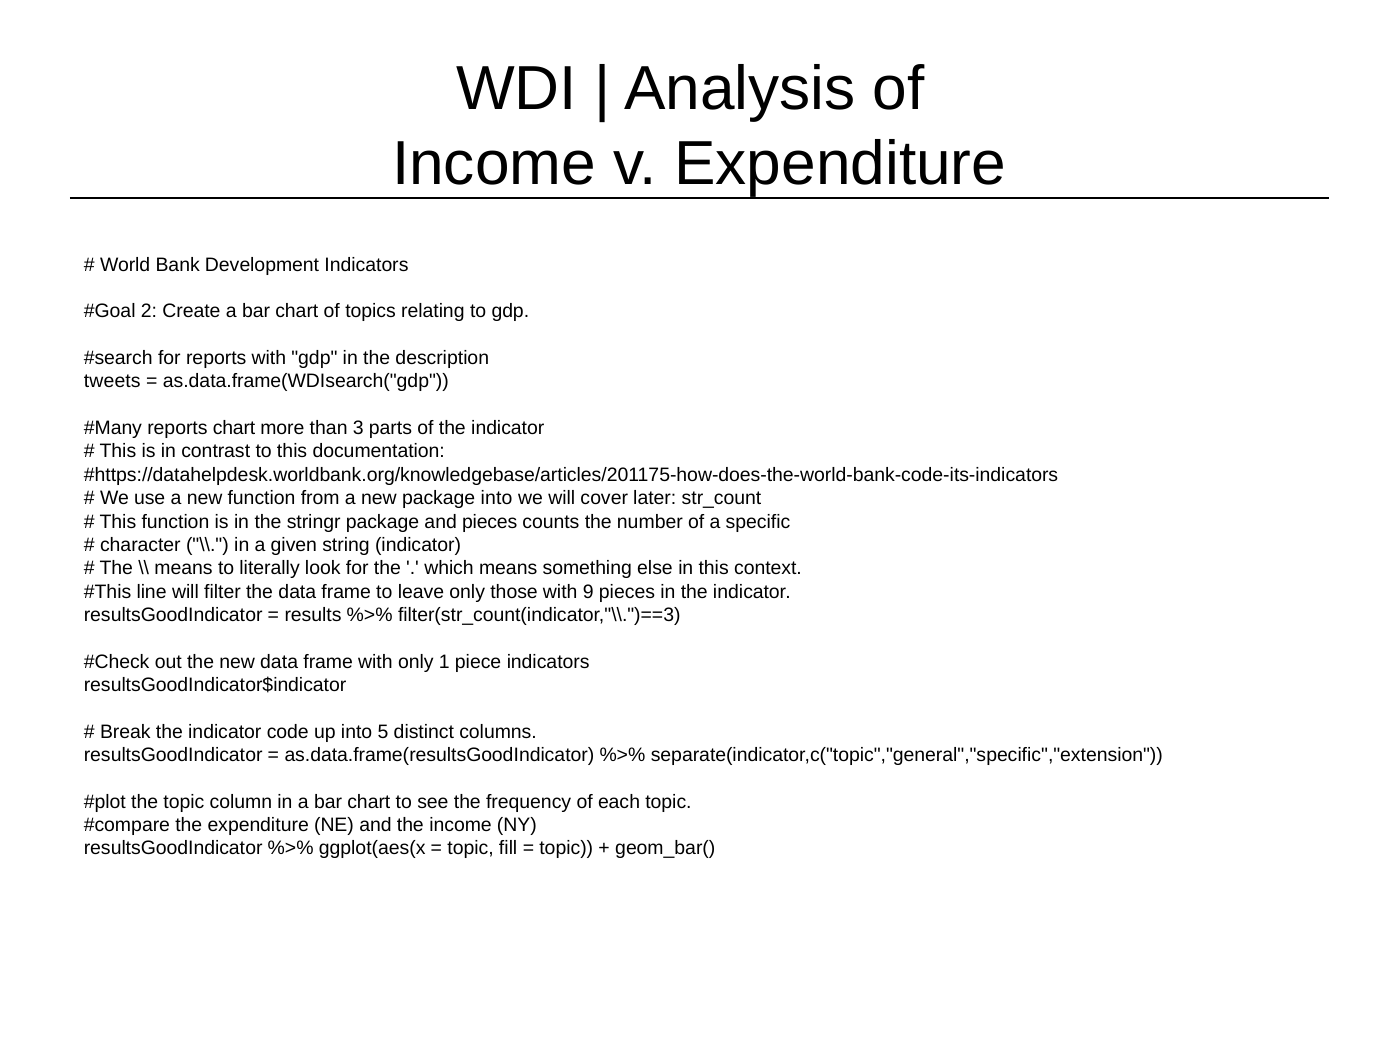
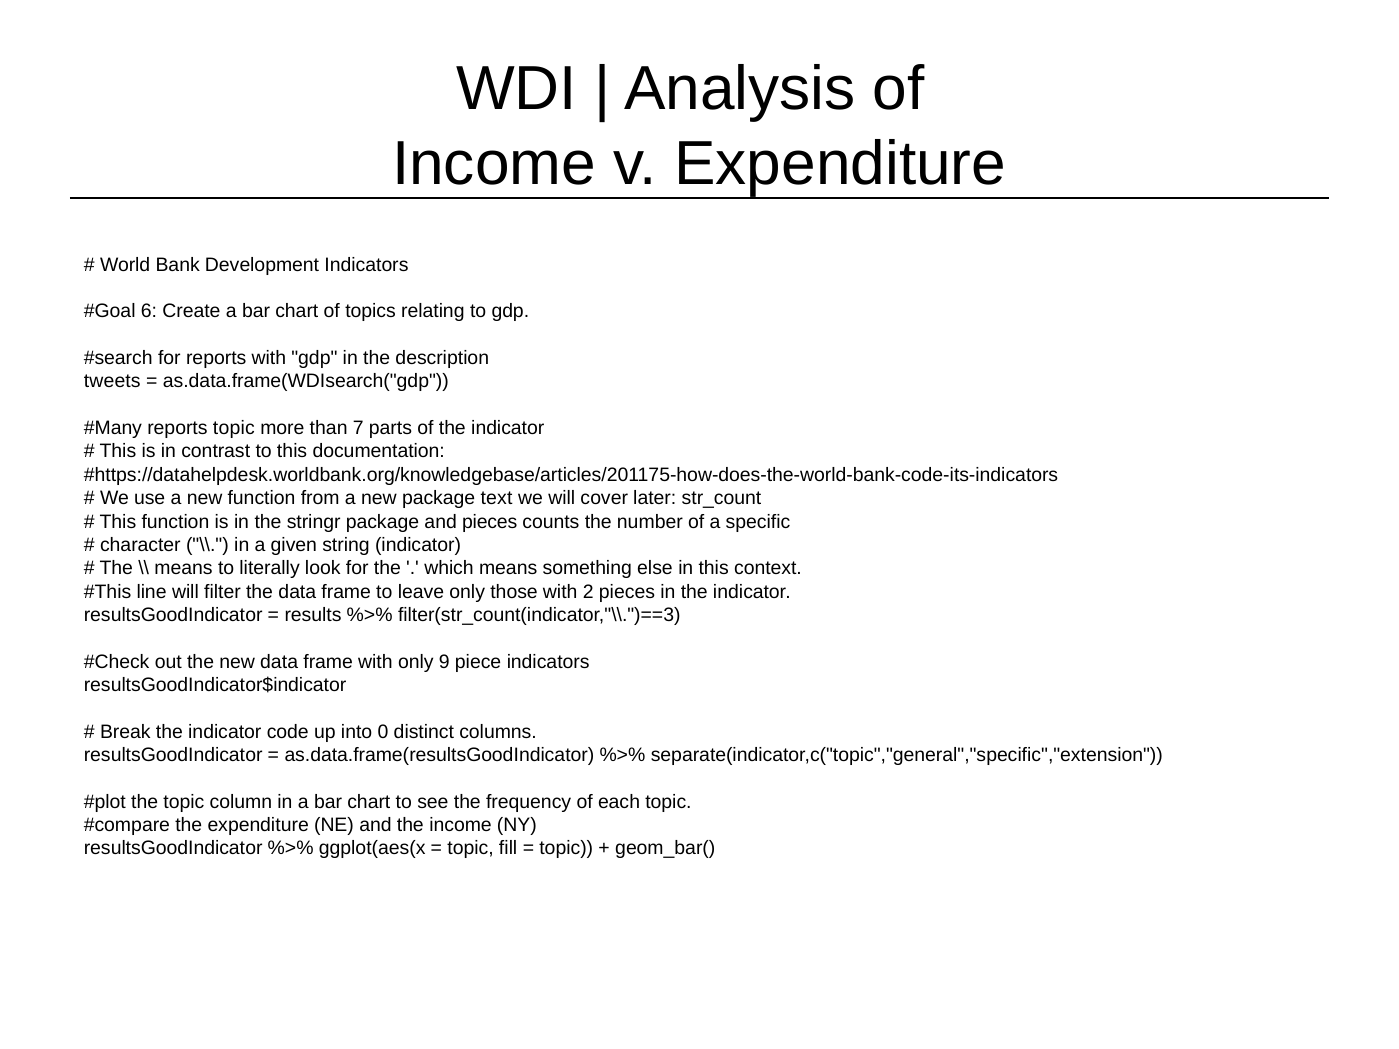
2: 2 -> 6 (149, 312)
reports chart: chart -> topic (234, 428)
3: 3 -> 7 (358, 428)
package into: into -> text (497, 498)
9: 9 -> 2 (588, 592)
1: 1 -> 9 (444, 662)
5: 5 -> 0 (383, 732)
